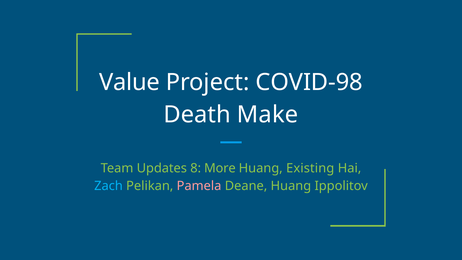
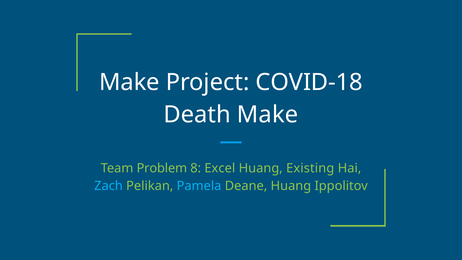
Value: Value -> Make (129, 82)
COVID-98: COVID-98 -> COVID-18 (309, 82)
Updates: Updates -> Problem (162, 168)
More: More -> Excel (220, 168)
Pamela colour: pink -> light blue (199, 186)
